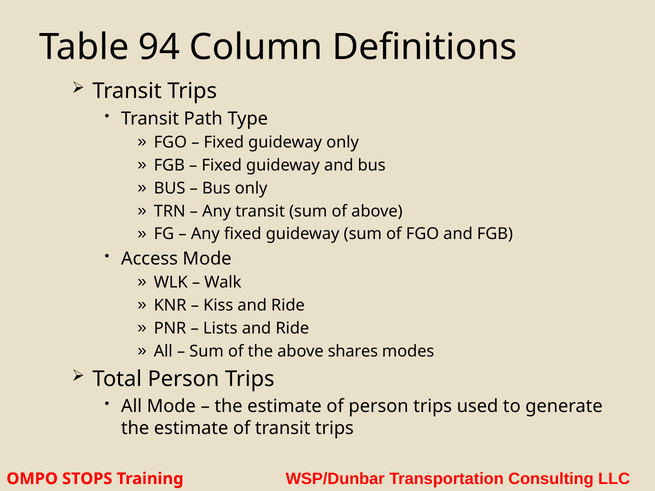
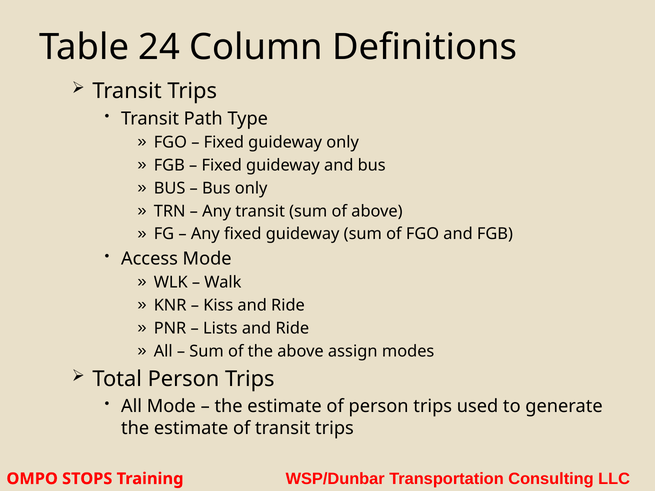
94: 94 -> 24 (159, 47)
shares: shares -> assign (353, 351)
